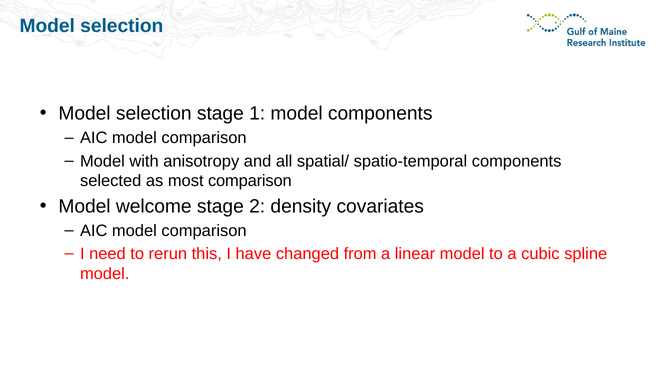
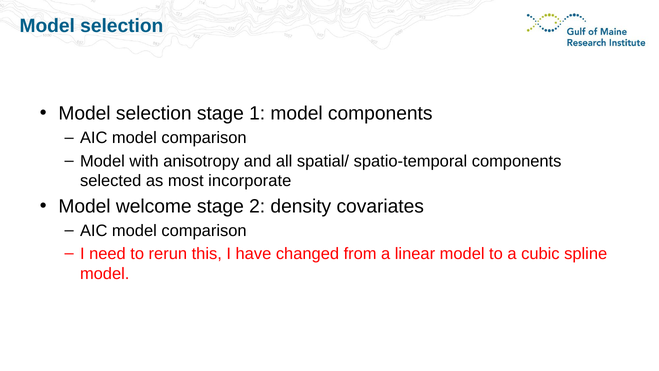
most comparison: comparison -> incorporate (250, 181)
